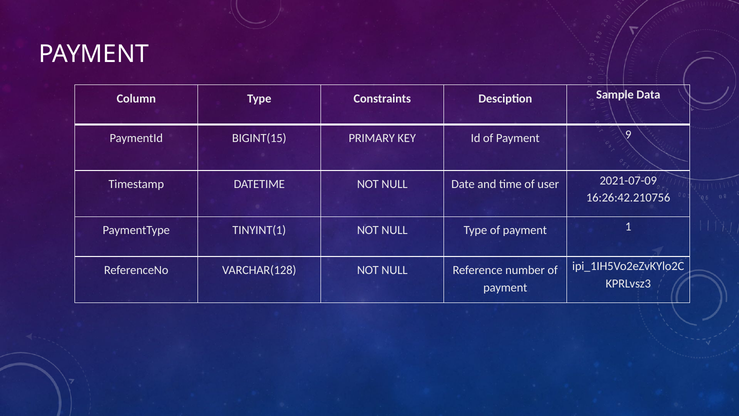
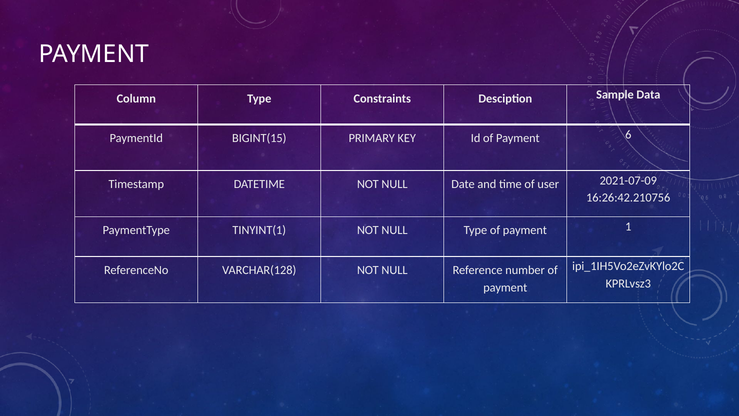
9: 9 -> 6 (628, 134)
